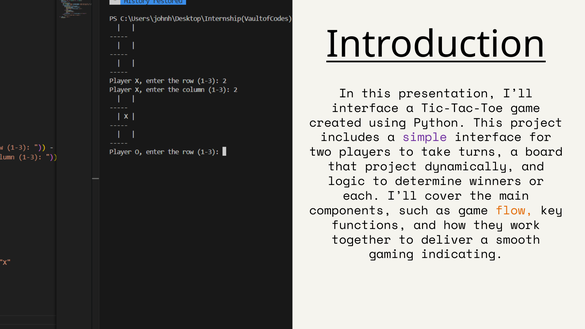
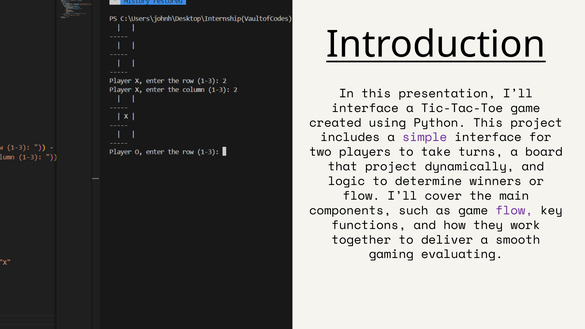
each: each -> flow (361, 196)
flow colour: orange -> purple (514, 210)
indicating: indicating -> evaluating (462, 254)
